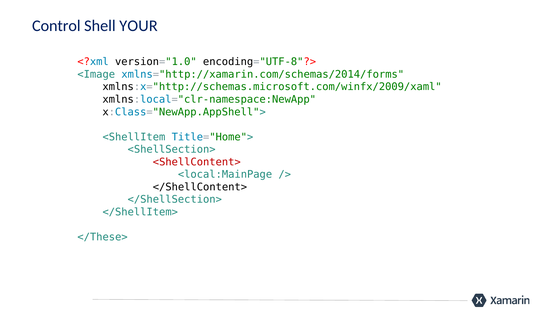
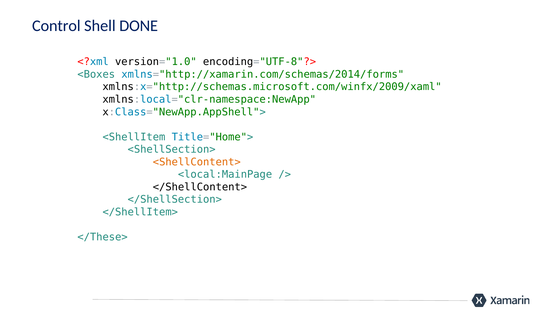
YOUR: YOUR -> DONE (139, 26)
<Image: <Image -> <Boxes (96, 74)
<ShellContent> colour: red -> orange (197, 162)
